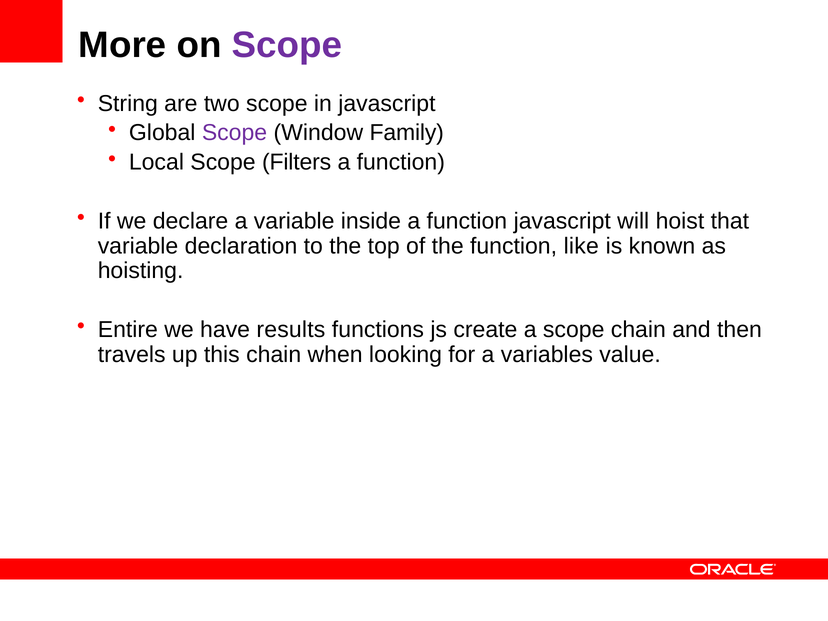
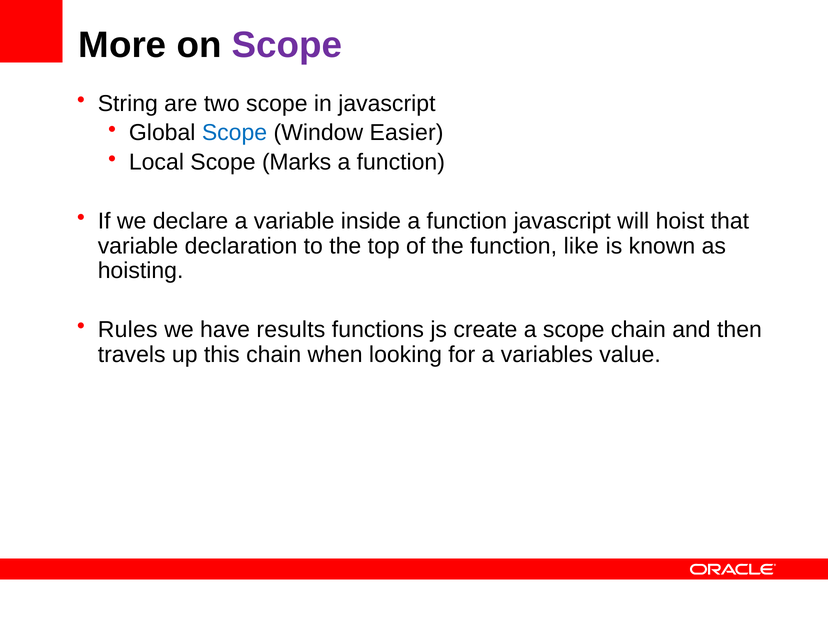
Scope colour: purple -> blue (235, 133)
Family: Family -> Easier (407, 133)
Filters: Filters -> Marks (297, 162)
Entire: Entire -> Rules (128, 330)
